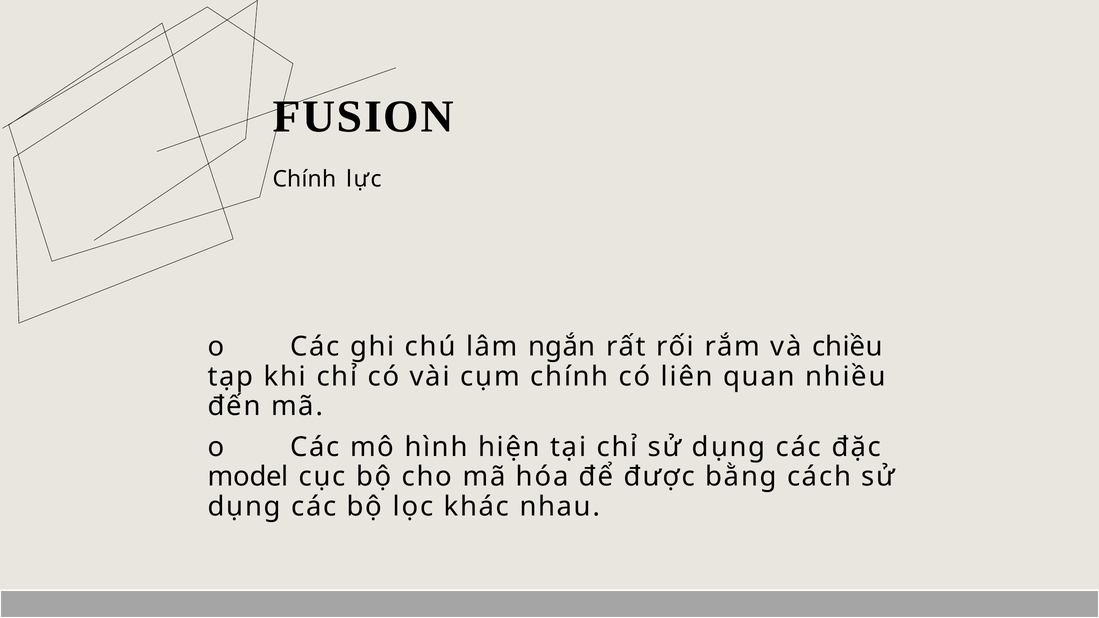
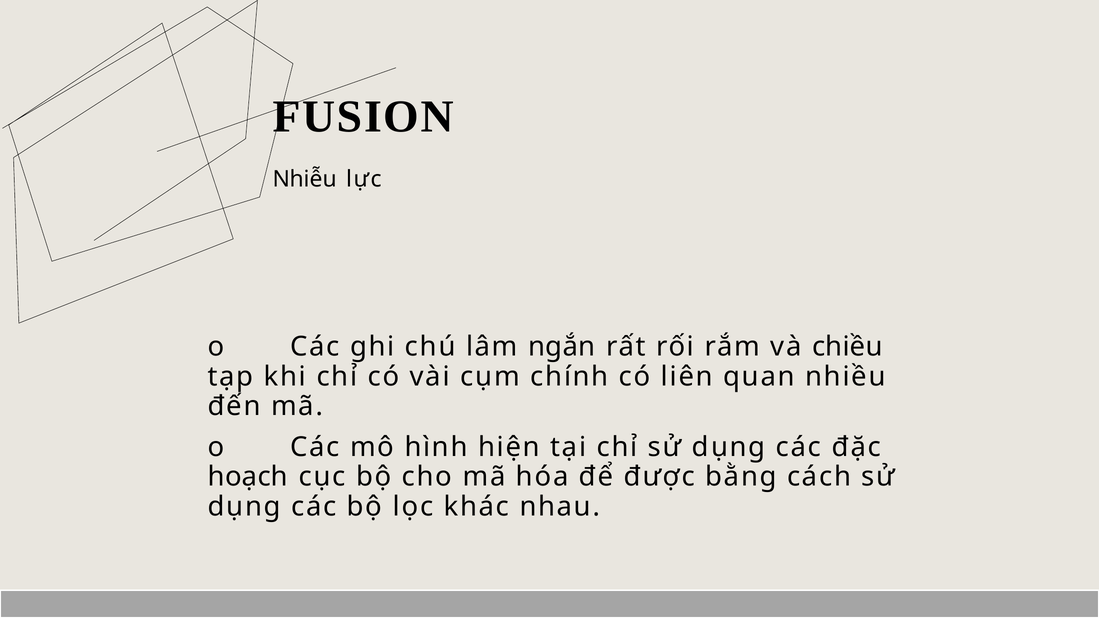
Chính: Chính -> Nhiễu (305, 179)
model: model -> hoạch (248, 477)
